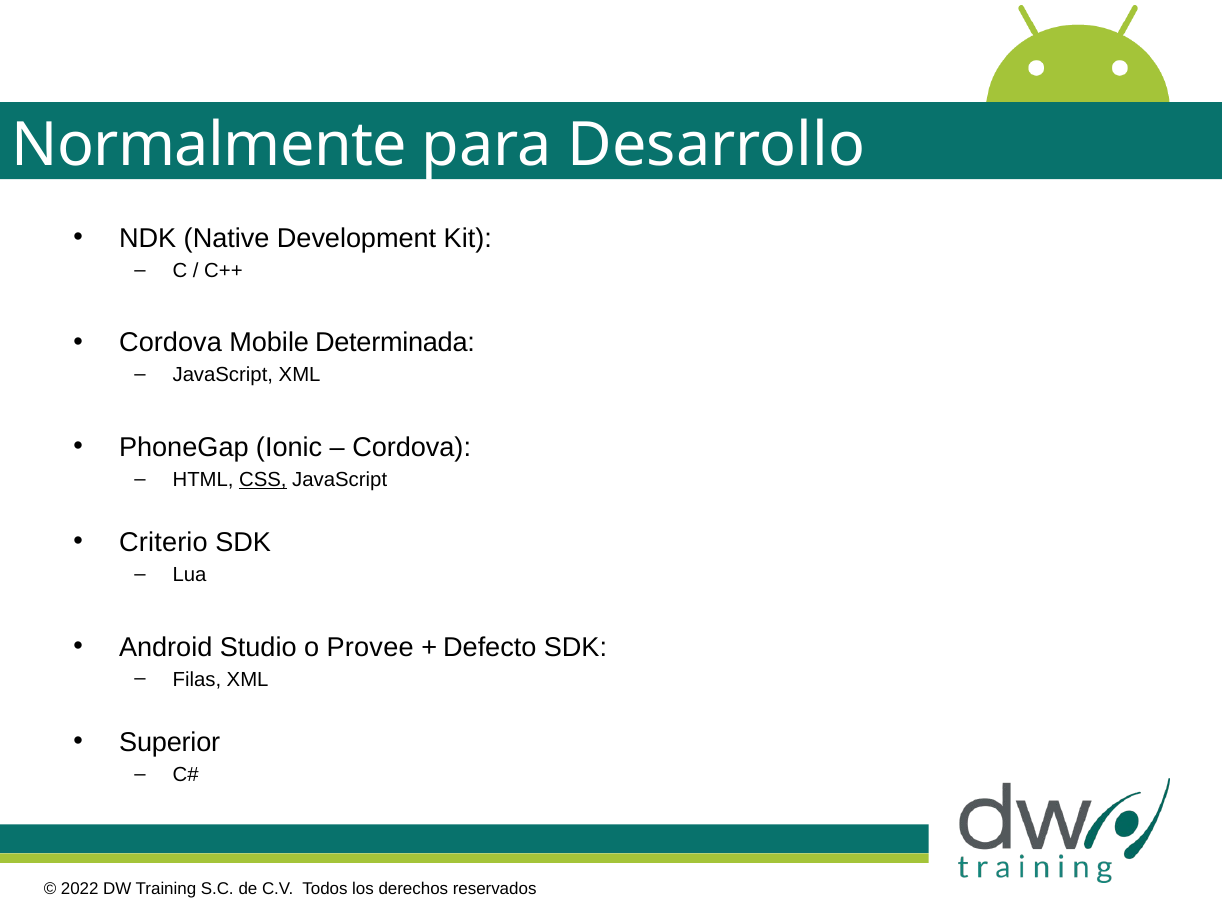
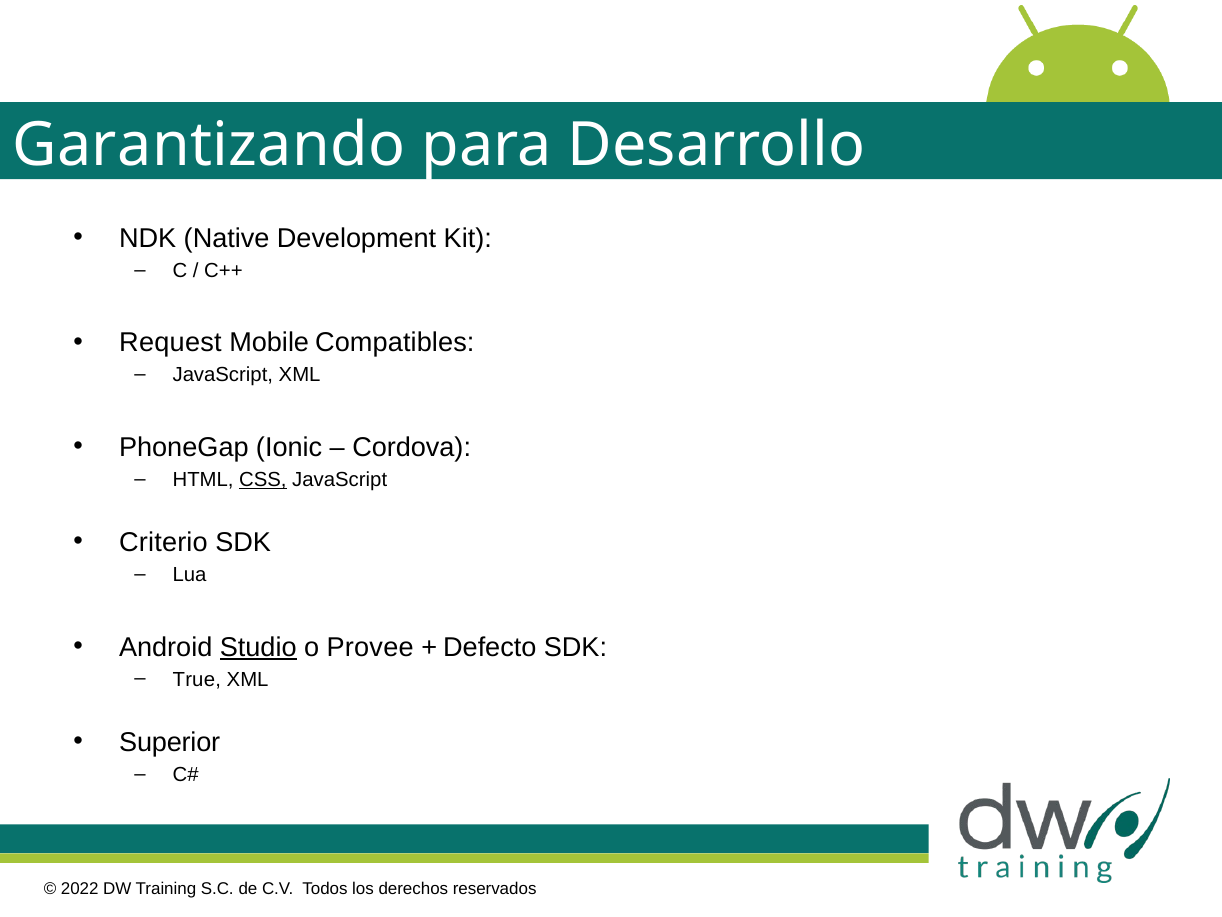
Normalmente: Normalmente -> Garantizando (209, 145)
Cordova: Cordova -> Request (170, 343)
Determinada: Determinada -> Compatibles (395, 343)
Studio underline: none -> present (258, 647)
Filas: Filas -> True (197, 679)
